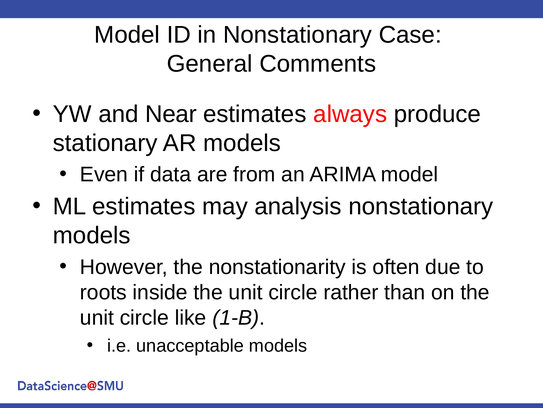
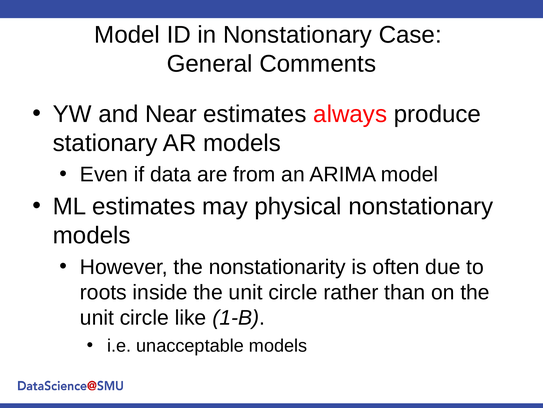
analysis: analysis -> physical (298, 206)
